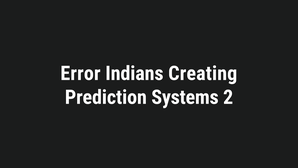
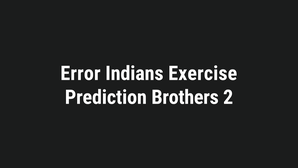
Creating: Creating -> Exercise (203, 73)
Systems: Systems -> Brothers (185, 97)
